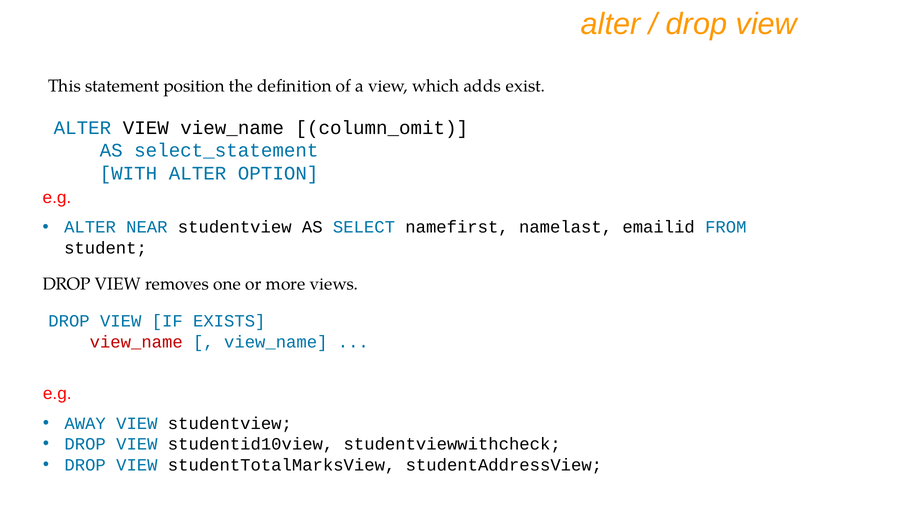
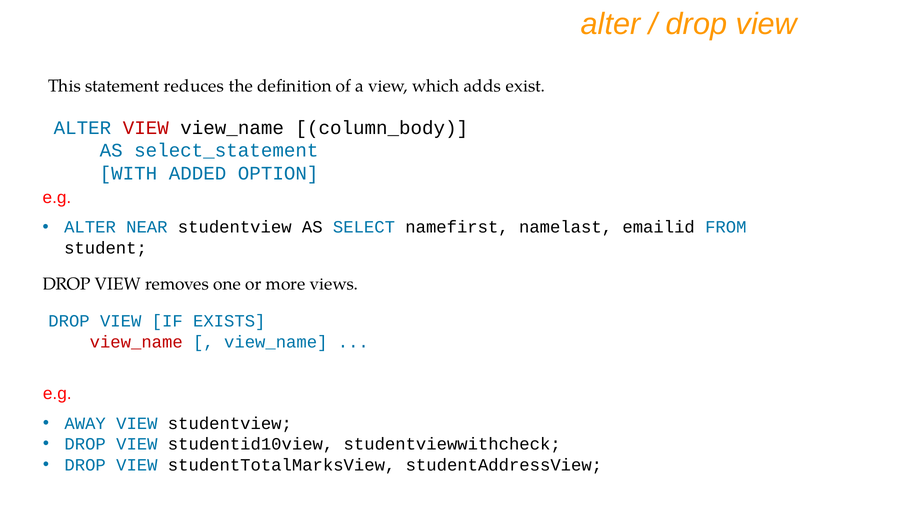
position: position -> reduces (194, 86)
VIEW colour: black -> red (146, 128)
column_omit: column_omit -> column_body (382, 128)
WITH ALTER: ALTER -> ADDED (198, 174)
